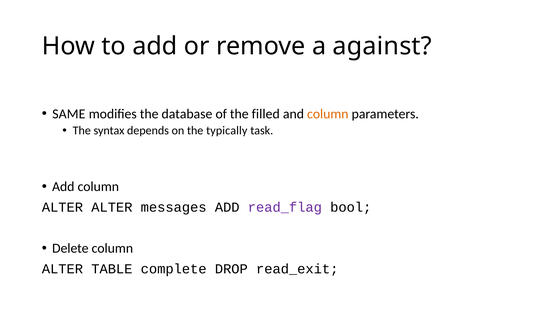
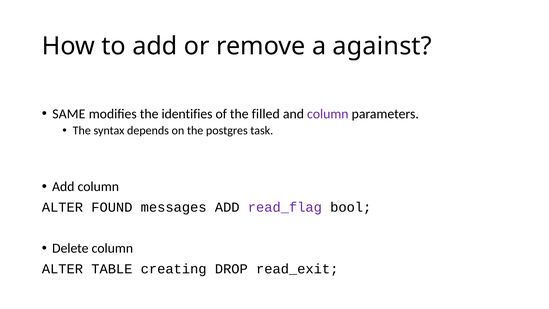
database: database -> identifies (187, 114)
column colour: orange -> purple (328, 114)
typically: typically -> postgres (227, 131)
ALTER ALTER: ALTER -> FOUND (112, 207)
complete: complete -> creating (174, 269)
